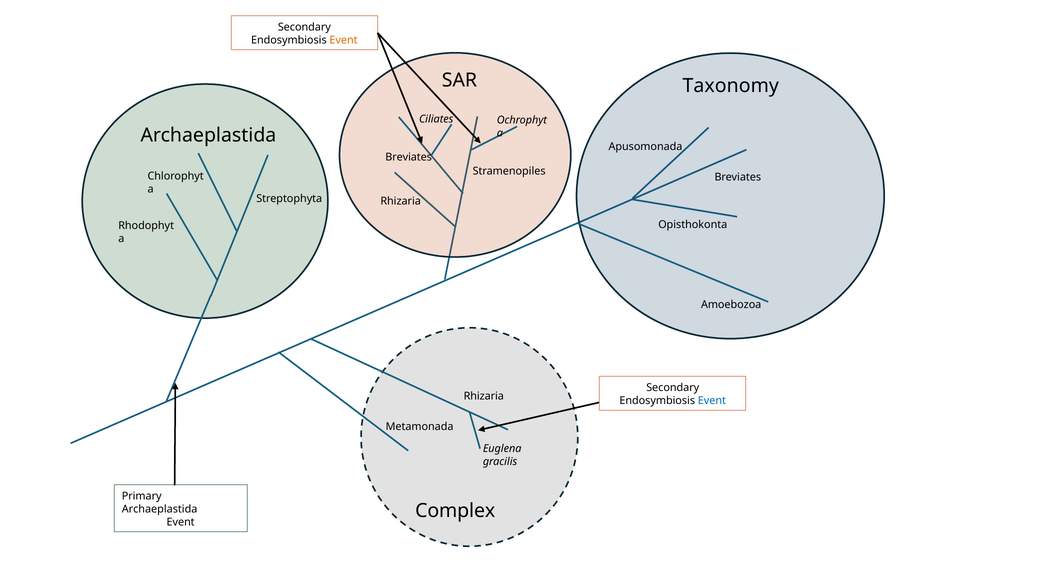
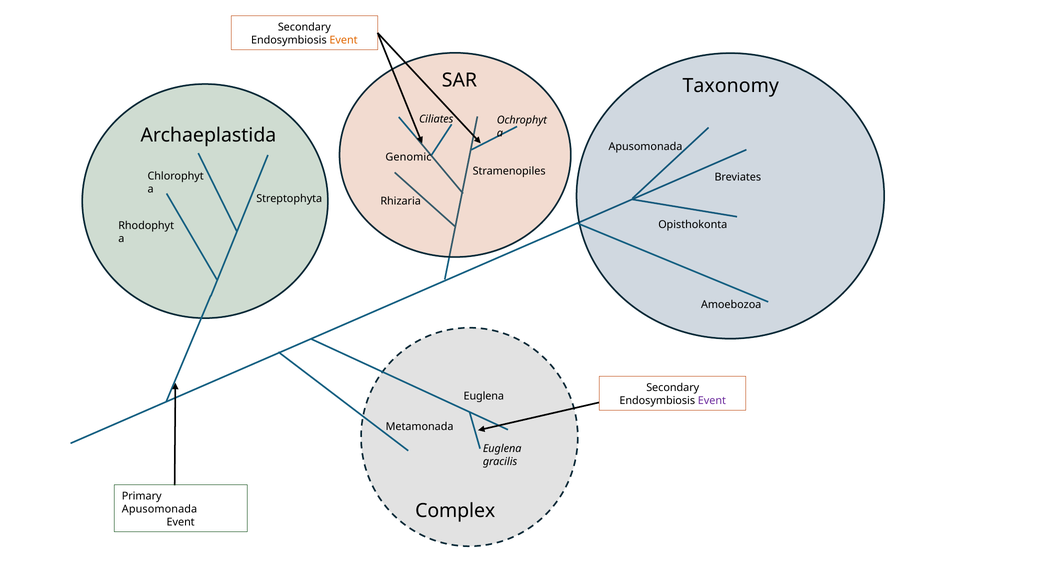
Breviates: Breviates -> Genomic (409, 157)
Rhizaria: Rhizaria -> Euglena (484, 396)
Event colour: blue -> purple (712, 400)
Archaeplastida: Archaeplastida -> Apusomonada (160, 509)
